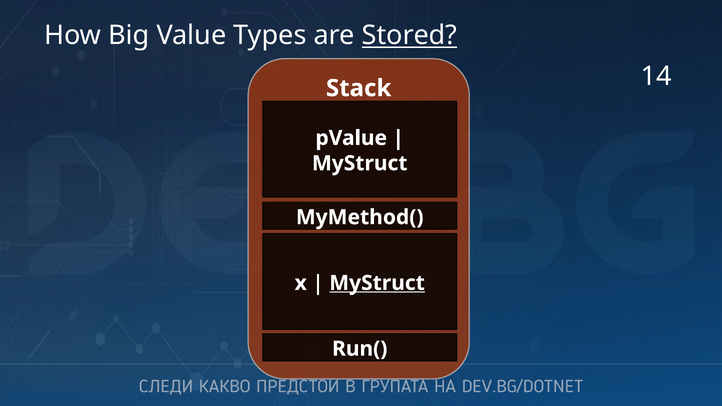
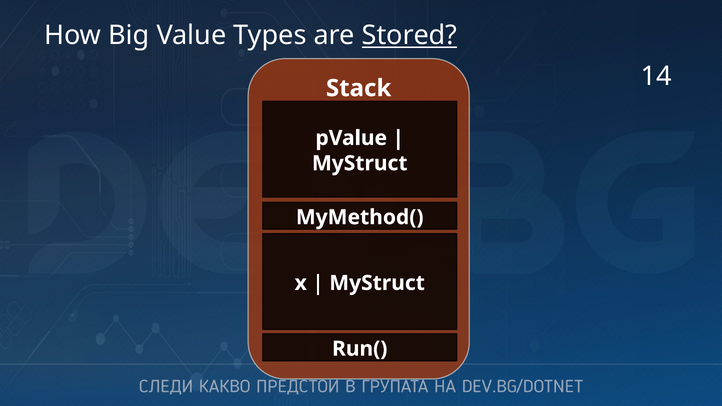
MyStruct underline: present -> none (377, 283)
